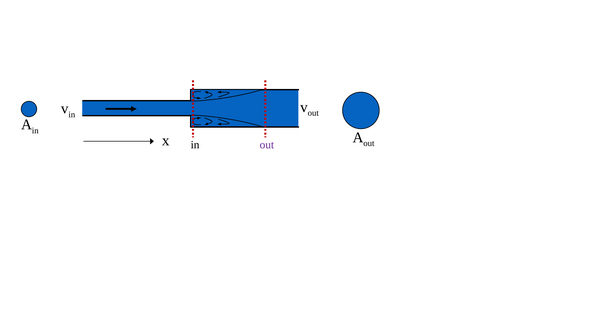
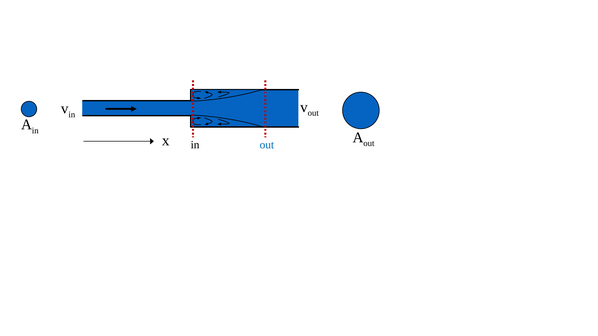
out colour: purple -> blue (267, 145)
